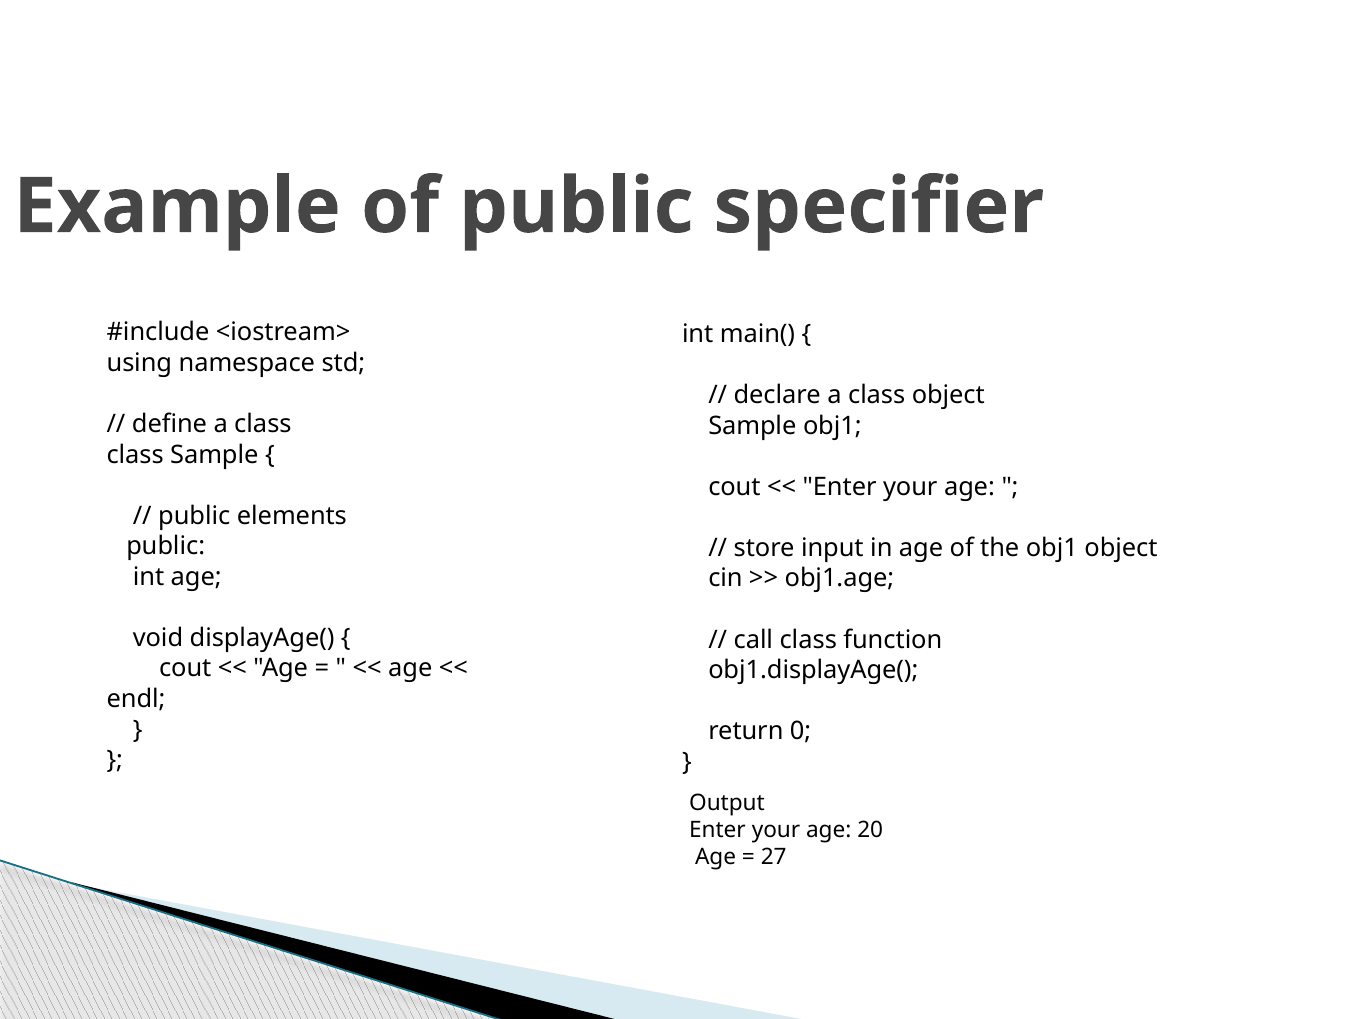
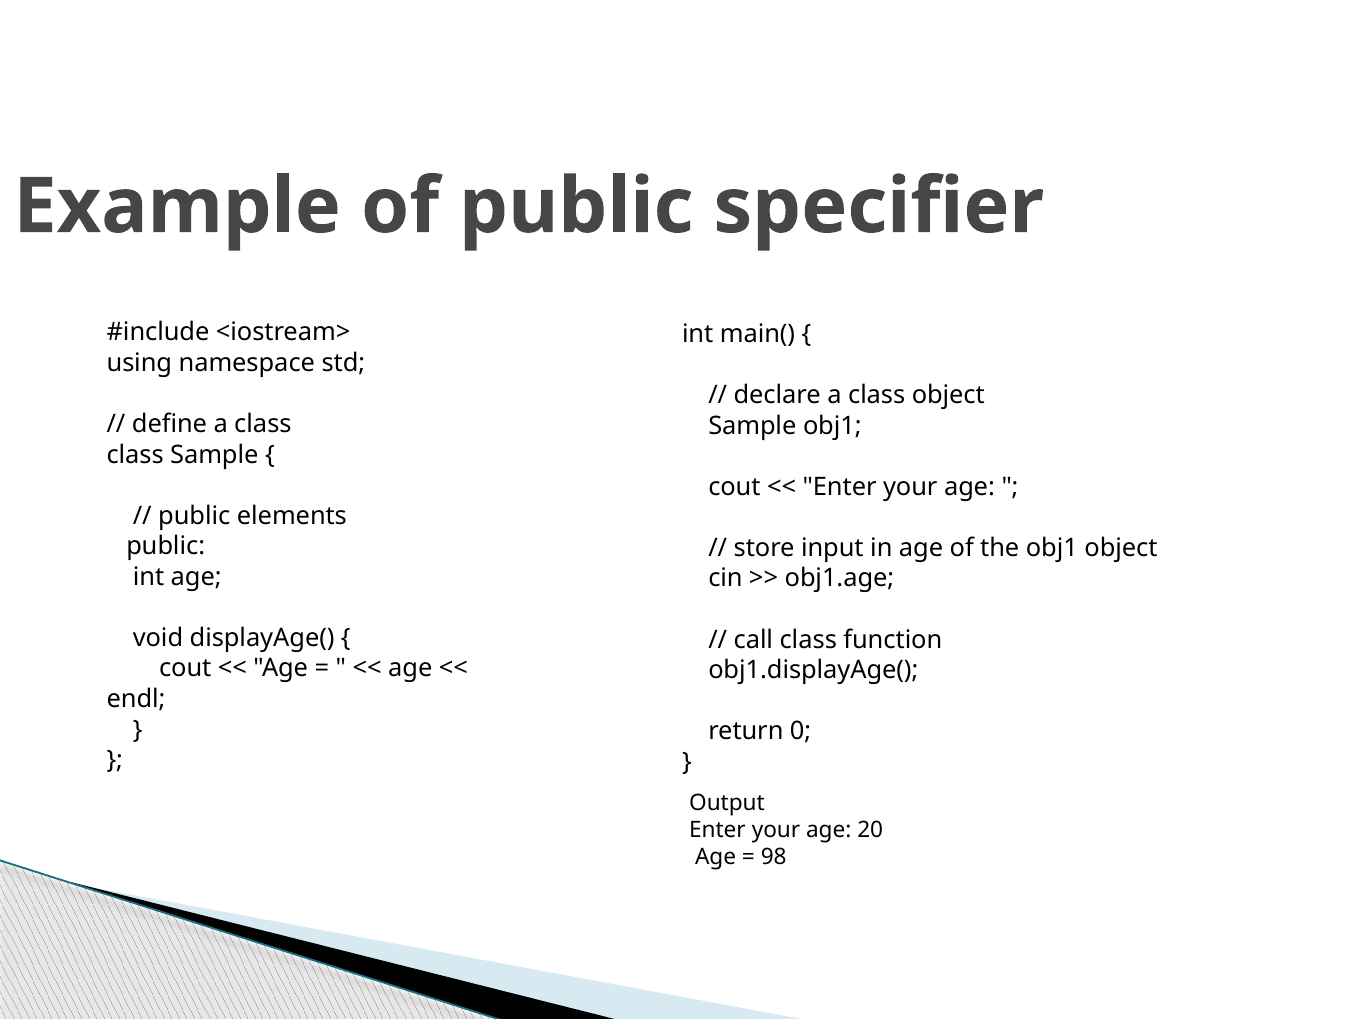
27: 27 -> 98 (774, 857)
